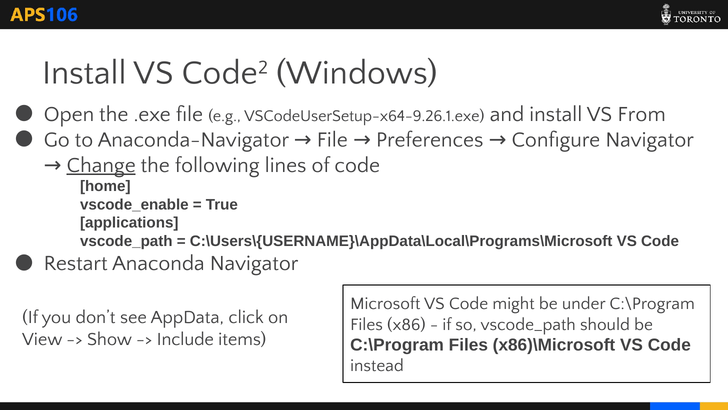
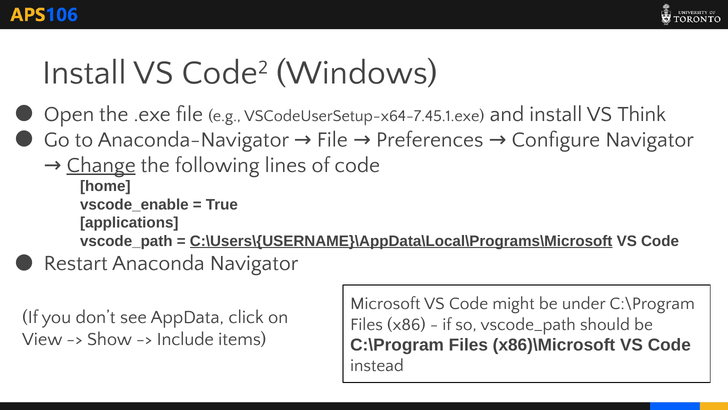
VSCodeUserSetup-x64-9.26.1.exe: VSCodeUserSetup-x64-9.26.1.exe -> VSCodeUserSetup-x64-7.45.1.exe (364, 116)
From: From -> Think (642, 114)
C:\Users\{USERNAME}\AppData\Local\Programs\Microsoft underline: none -> present (401, 241)
